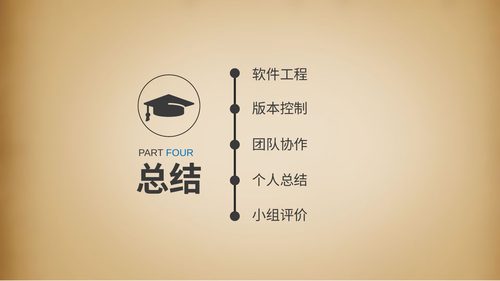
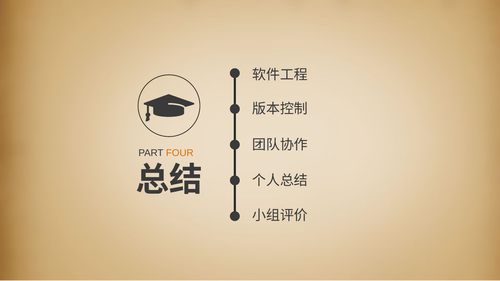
FOUR colour: blue -> orange (180, 153)
